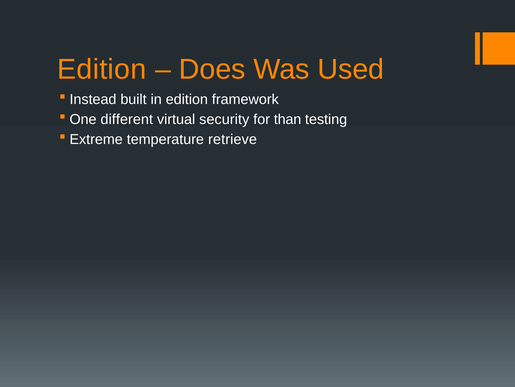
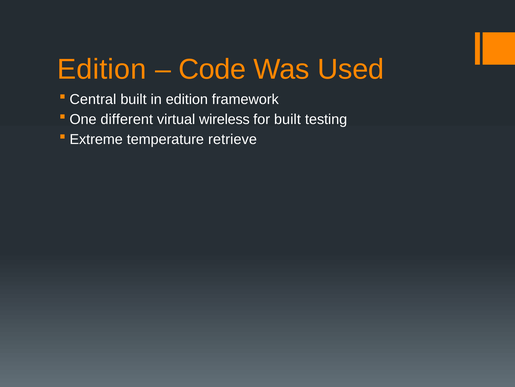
Does: Does -> Code (212, 69)
Instead: Instead -> Central (93, 99)
security: security -> wireless (224, 119)
for than: than -> built (287, 119)
